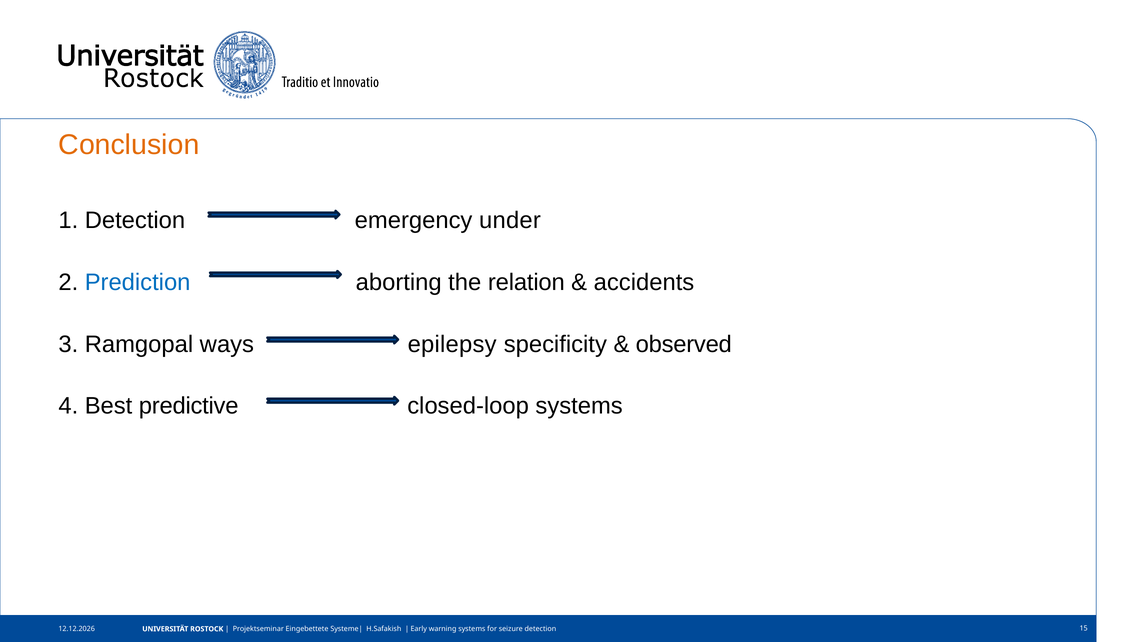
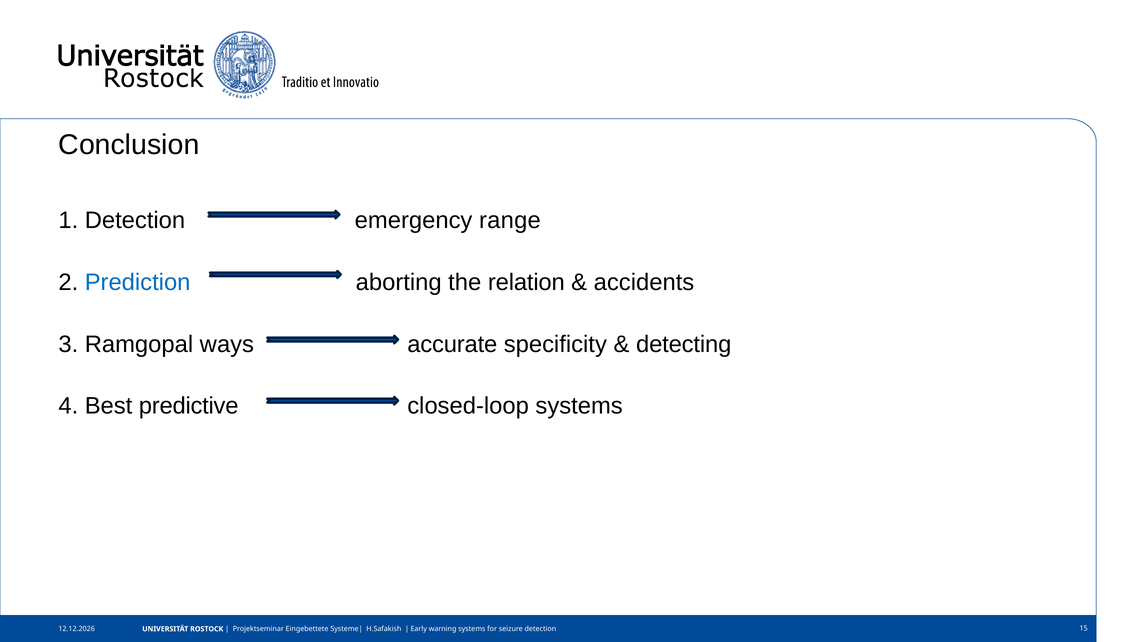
Conclusion colour: orange -> black (129, 145)
under: under -> range (510, 221)
epilepsy: epilepsy -> accurate (452, 344)
observed: observed -> detecting (684, 344)
